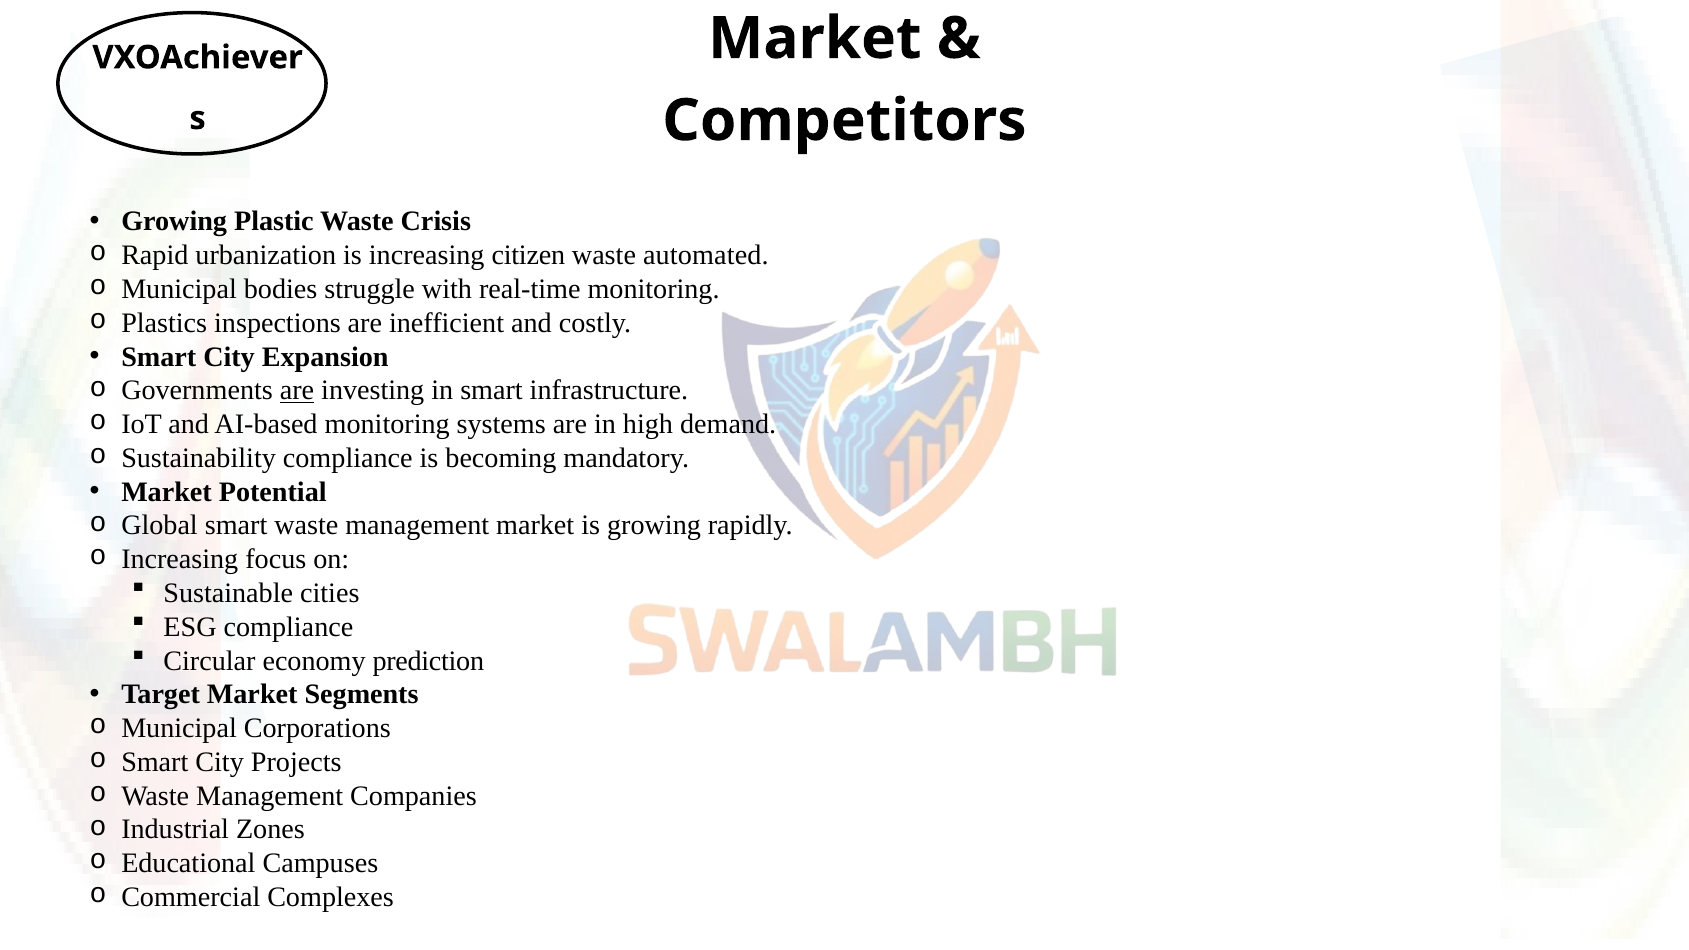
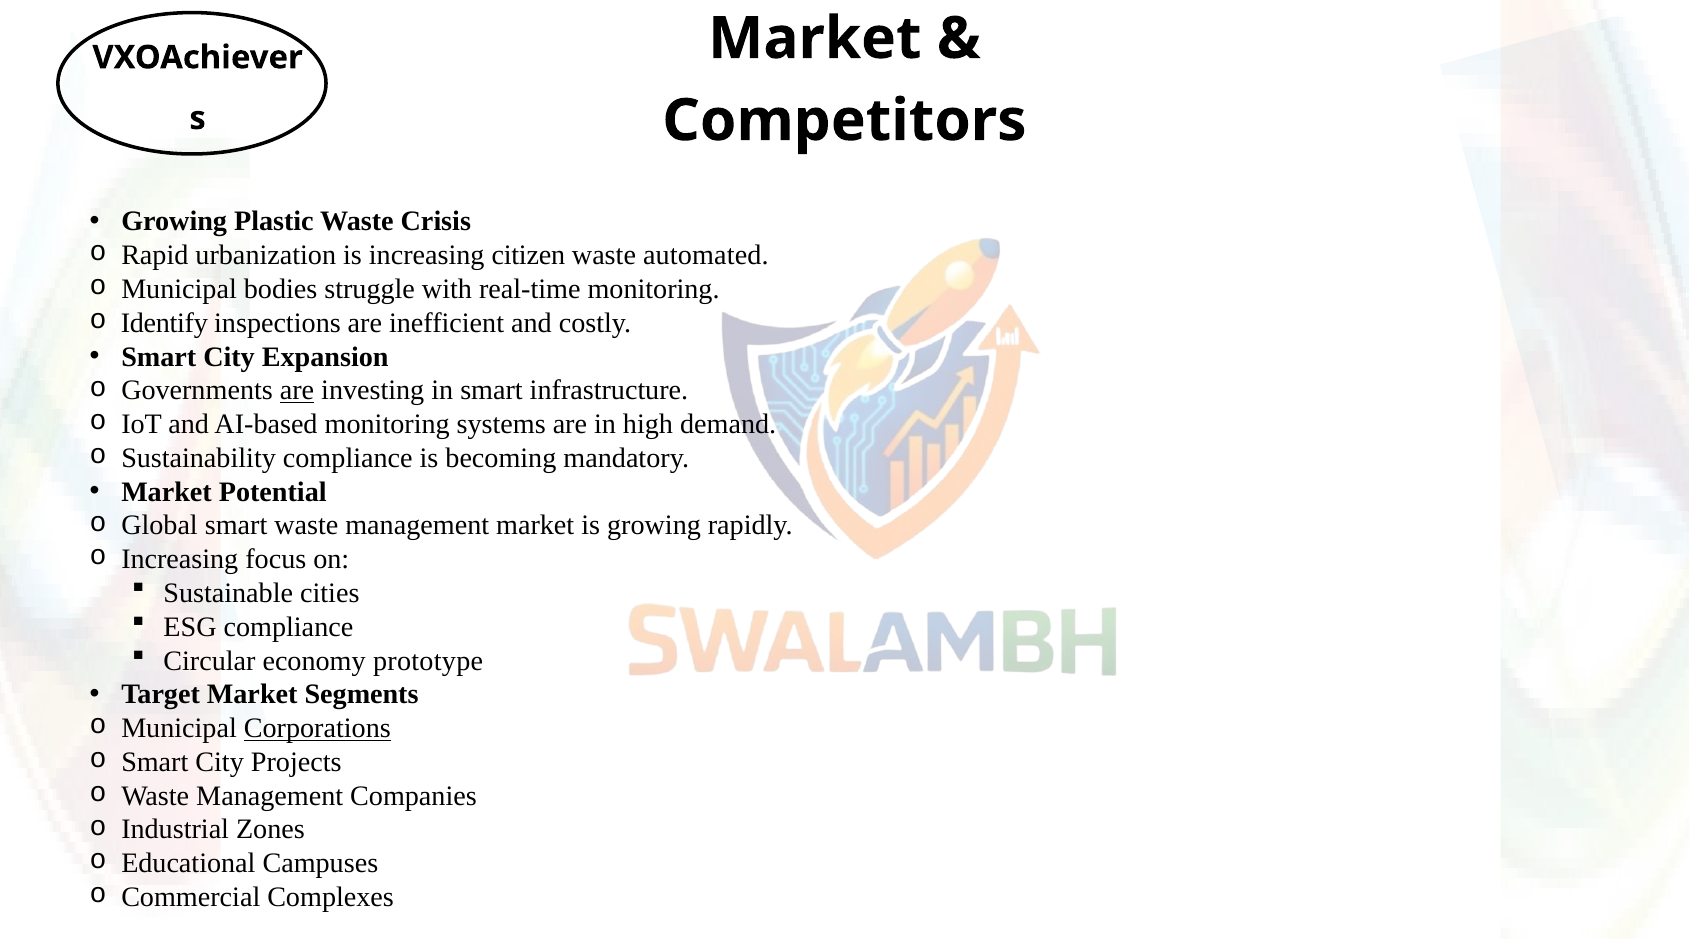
Plastics: Plastics -> Identify (164, 323)
prediction: prediction -> prototype (428, 661)
Corporations underline: none -> present (317, 728)
